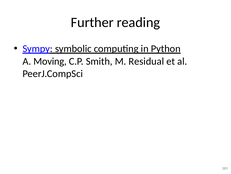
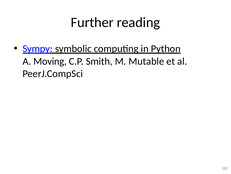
Residual: Residual -> Mutable (146, 61)
